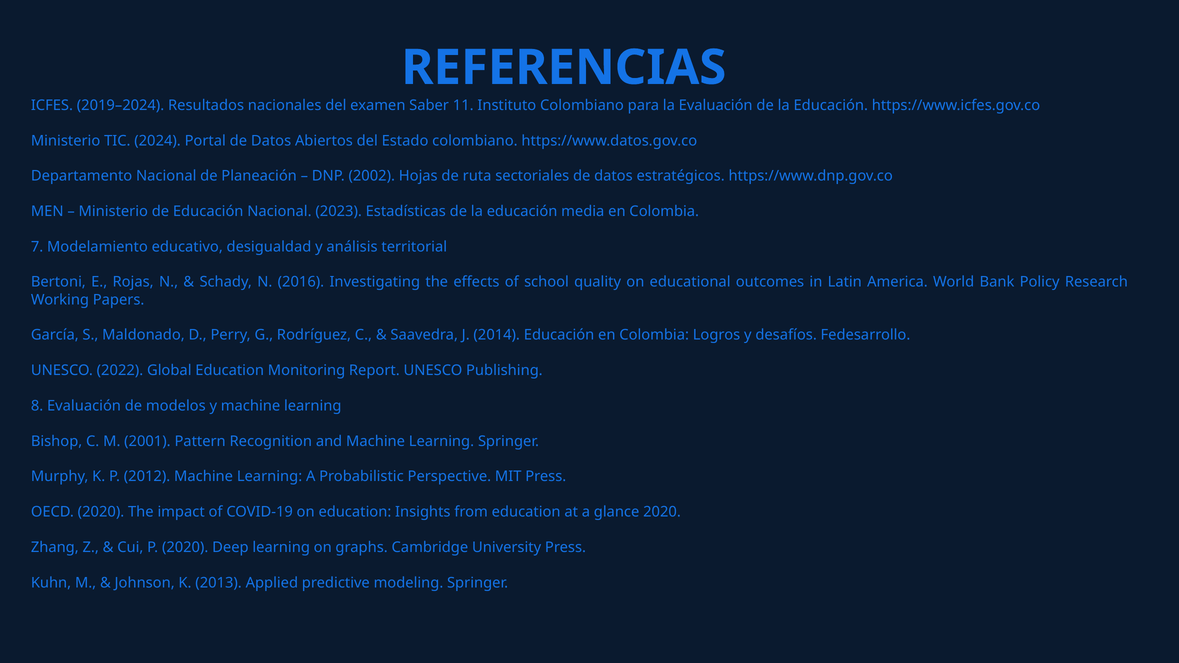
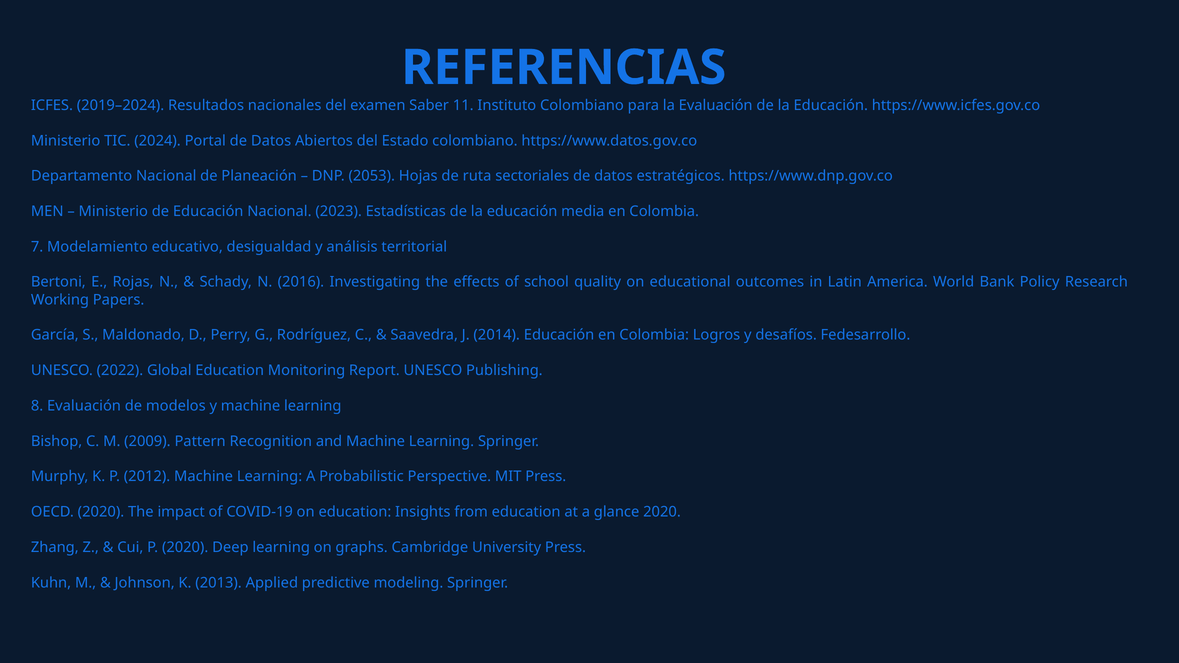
2002: 2002 -> 2053 (372, 176)
2001: 2001 -> 2009 (147, 441)
